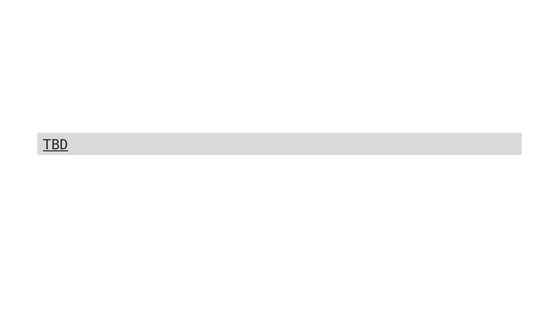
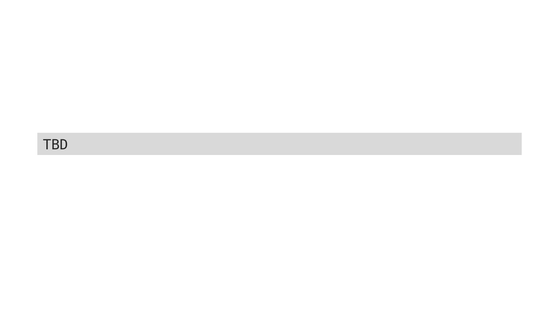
TBD underline: present -> none (55, 145)
